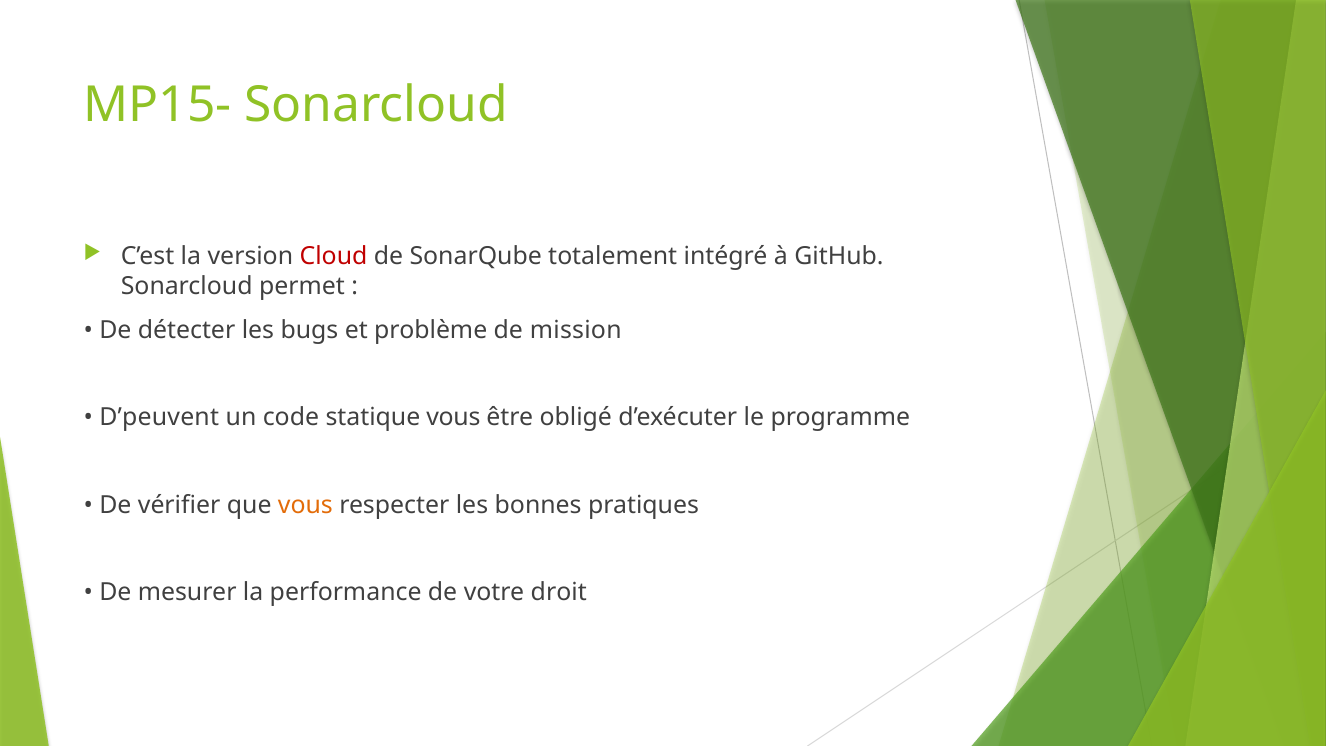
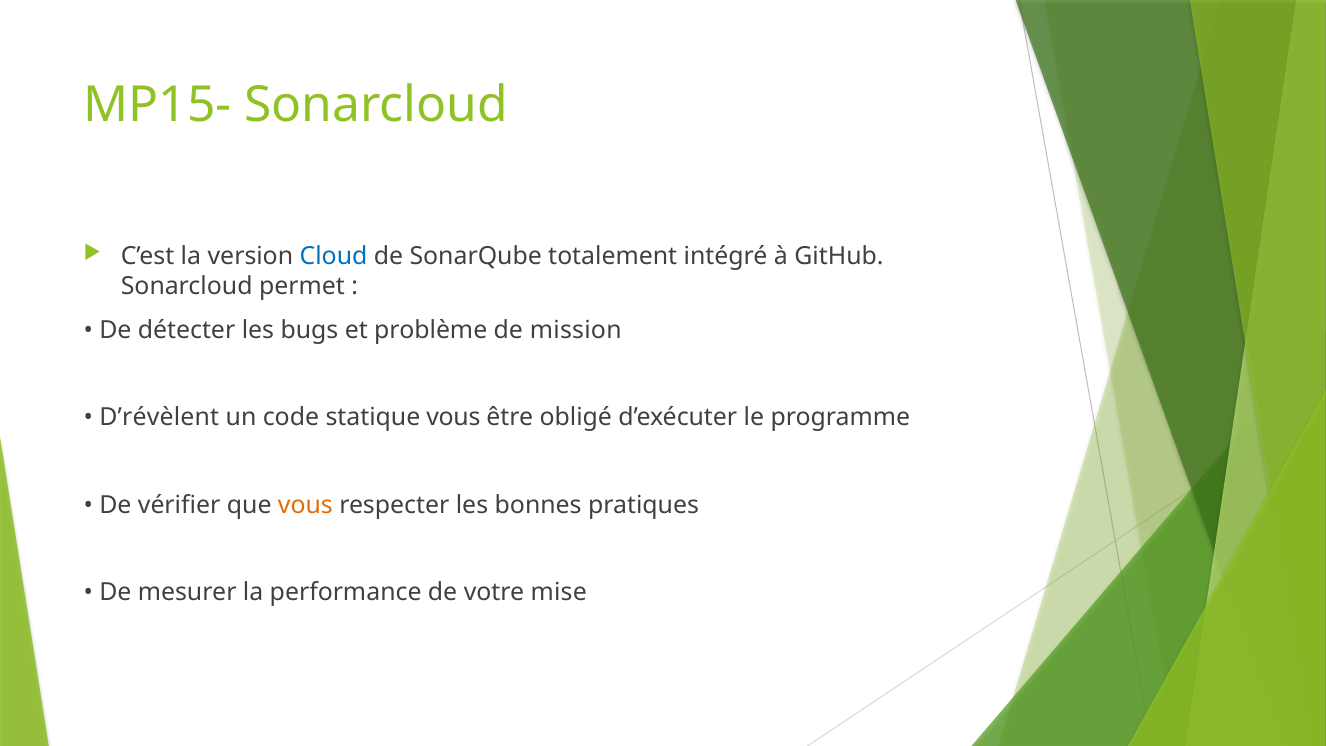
Cloud colour: red -> blue (334, 257)
D’peuvent: D’peuvent -> D’révèlent (159, 417)
droit: droit -> mise (559, 592)
